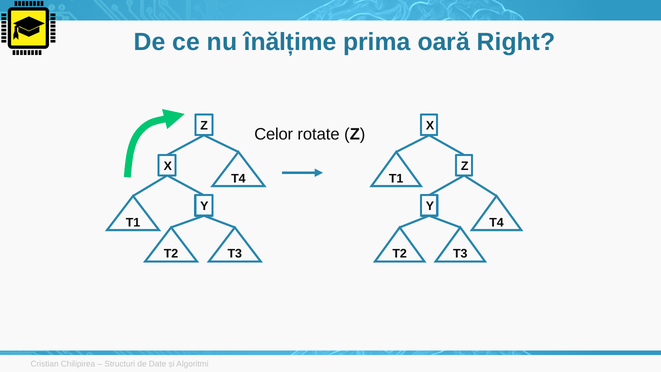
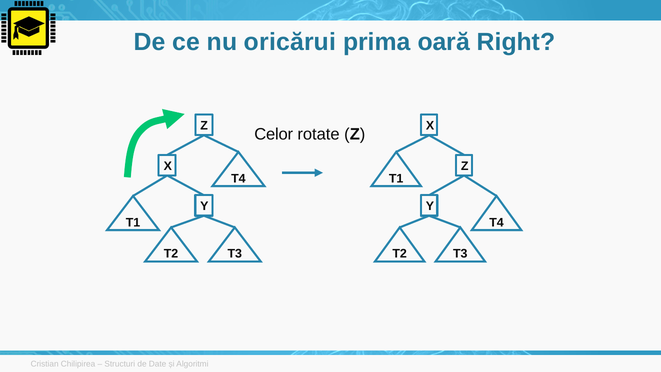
înălțime: înălțime -> oricărui (290, 42)
